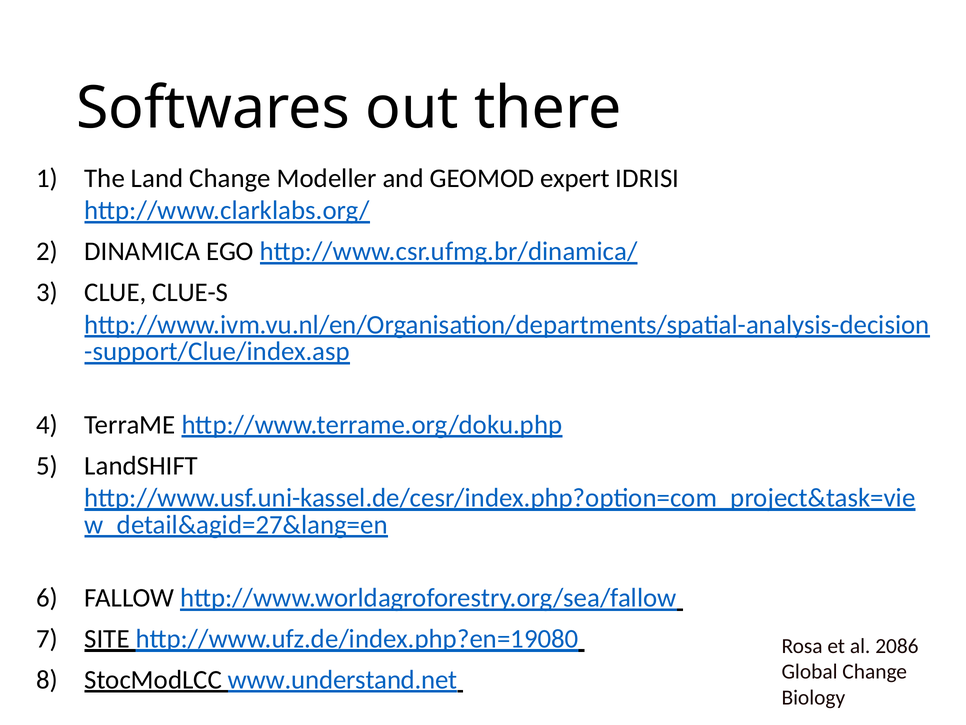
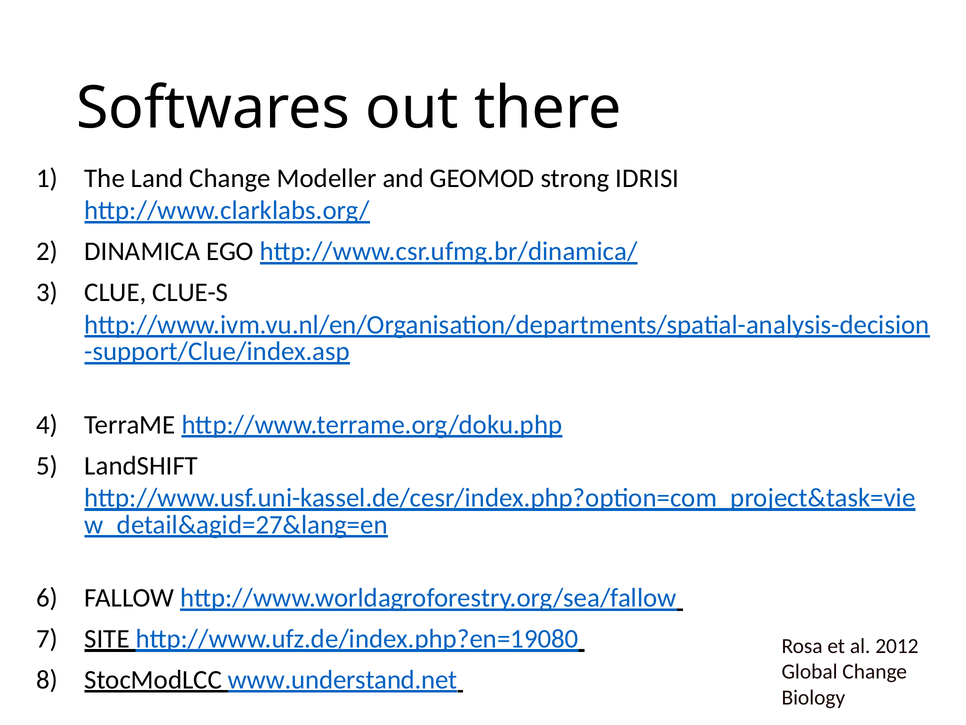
expert: expert -> strong (575, 178)
2086: 2086 -> 2012 (897, 646)
